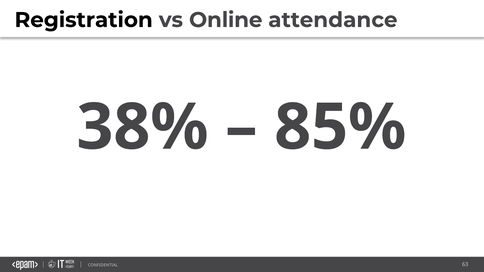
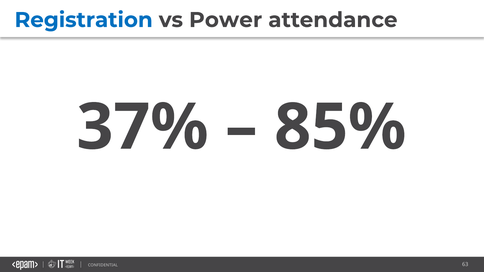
Registration colour: black -> blue (84, 20)
Online: Online -> Power (226, 20)
38%: 38% -> 37% (142, 128)
